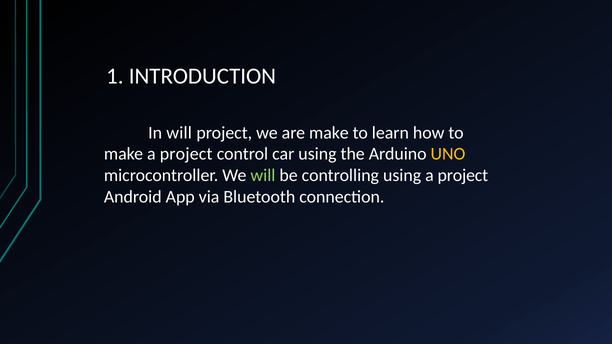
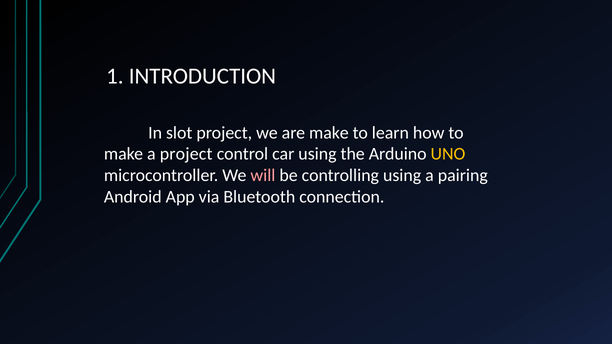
In will: will -> slot (179, 133)
will colour: light green -> pink (263, 176)
using a project: project -> pairing (463, 176)
